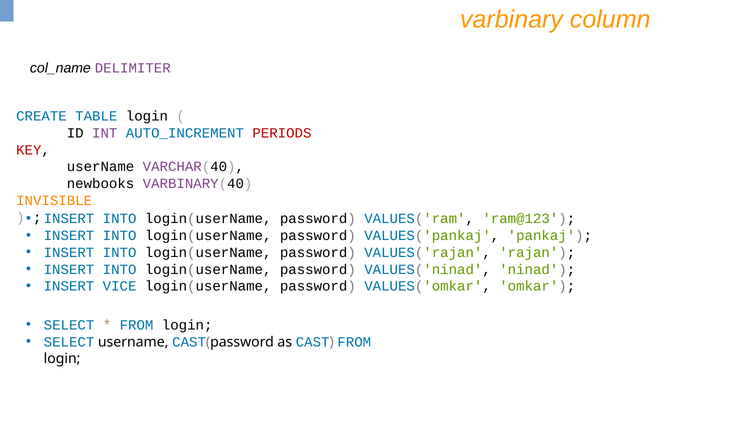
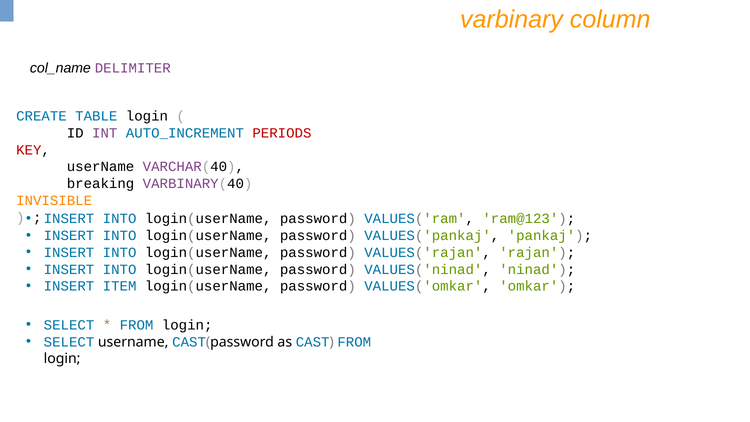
newbooks: newbooks -> breaking (101, 184)
VICE: VICE -> ITEM (120, 286)
